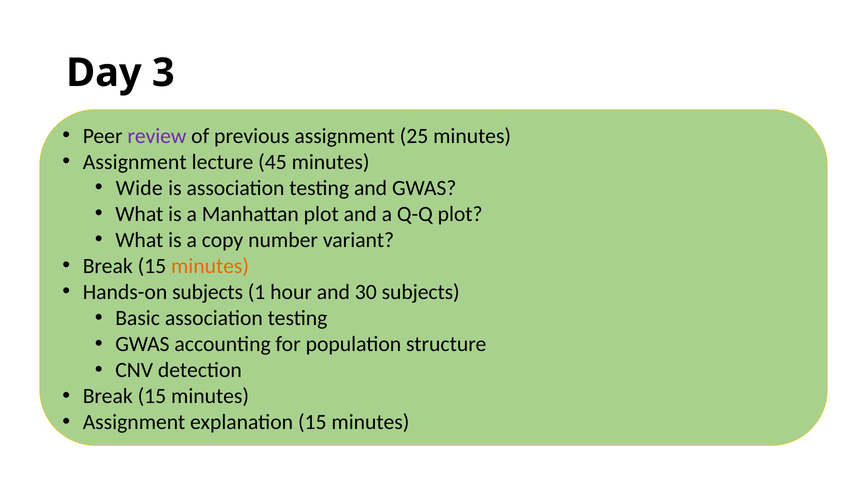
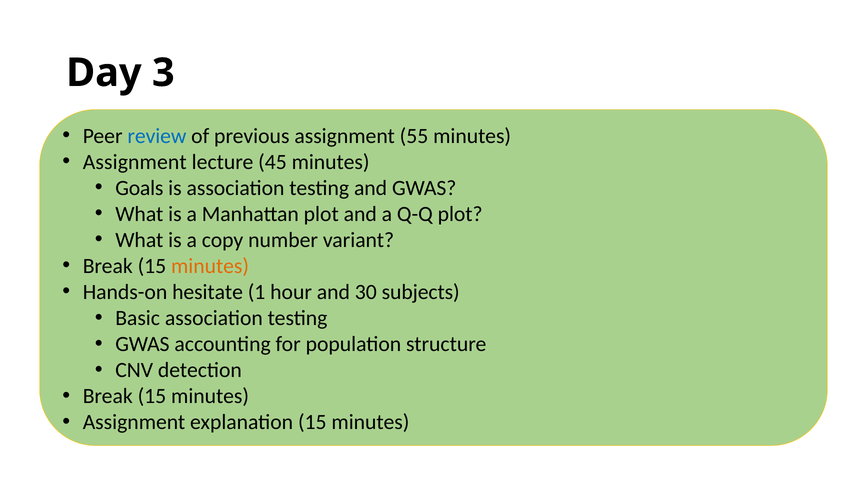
review colour: purple -> blue (157, 136)
25: 25 -> 55 (414, 136)
Wide: Wide -> Goals (139, 188)
Hands-on subjects: subjects -> hesitate (208, 292)
